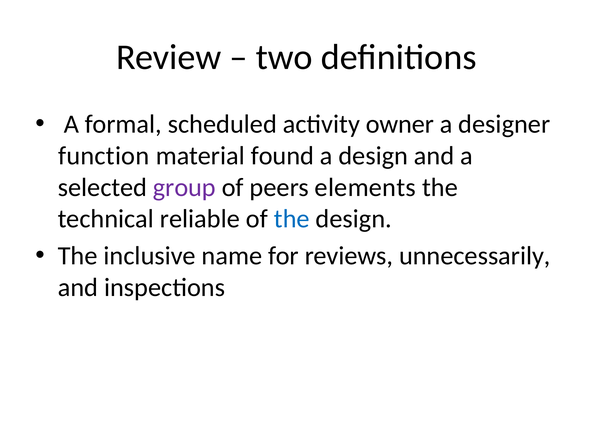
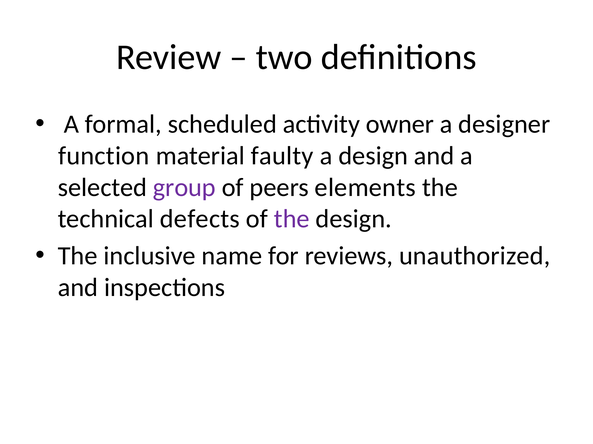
found: found -> faulty (282, 156)
reliable: reliable -> defects (200, 219)
the colour: blue -> purple (292, 219)
unnecessarily: unnecessarily -> unauthorized (475, 256)
